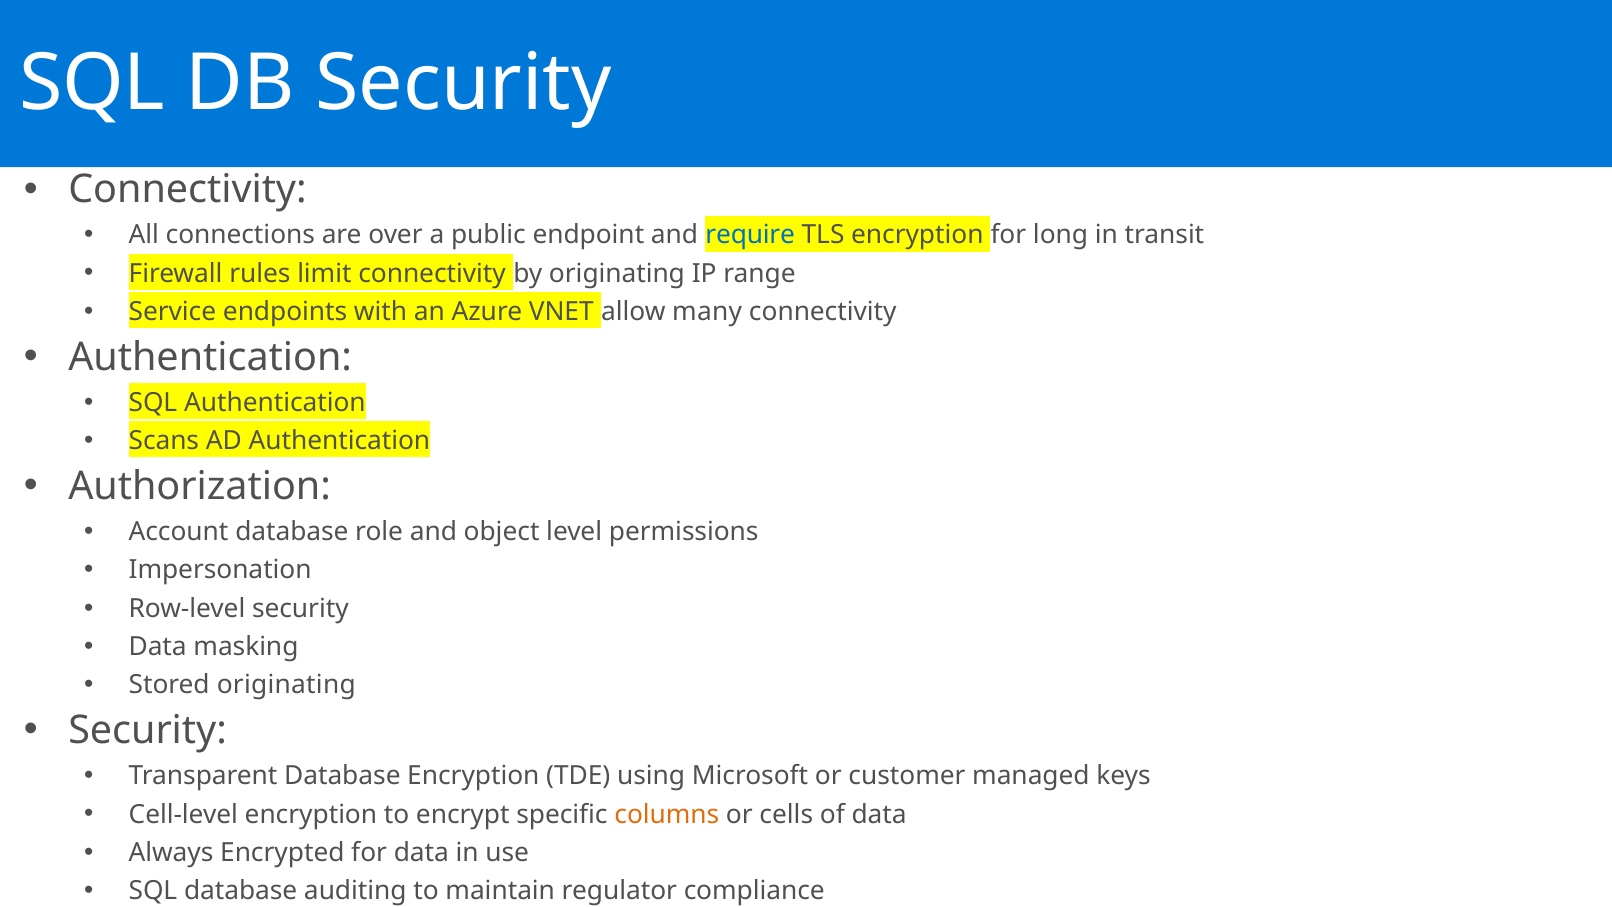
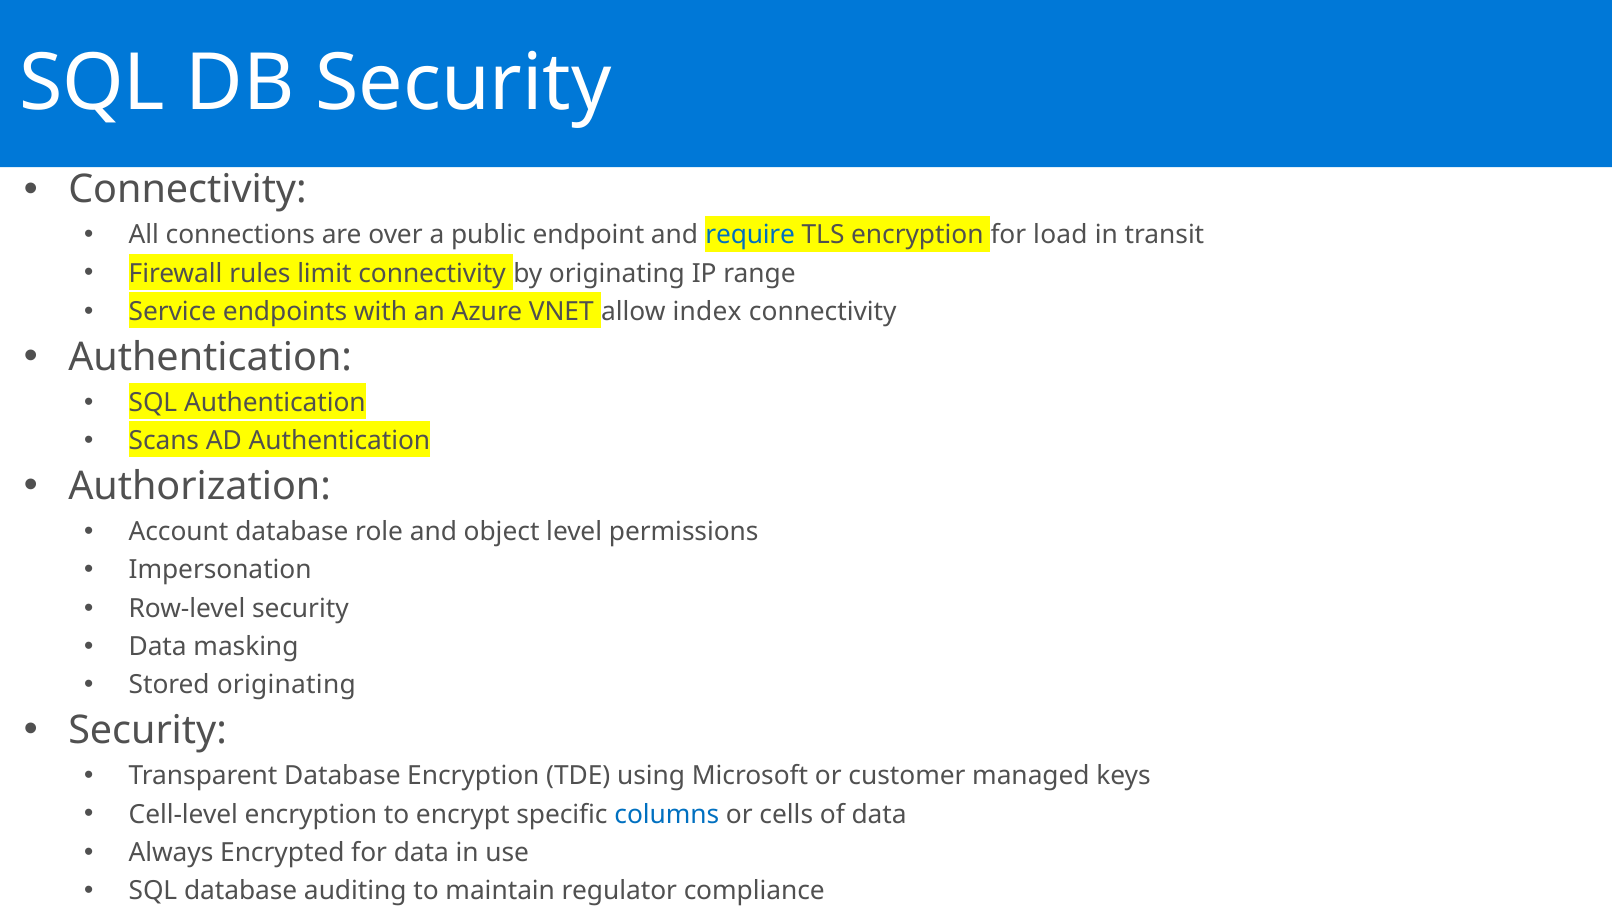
long: long -> load (1060, 235)
many: many -> index (707, 312)
columns colour: orange -> blue (667, 814)
